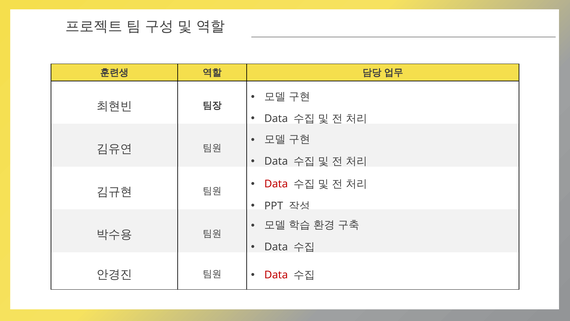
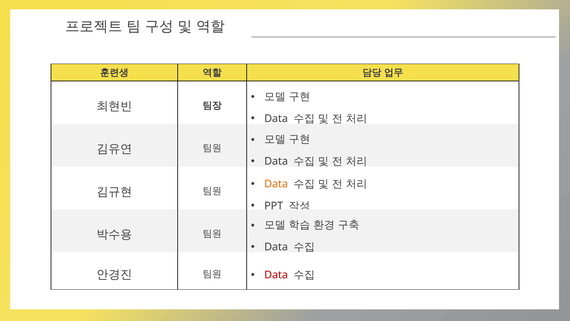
Data colour: red -> orange (276, 184)
